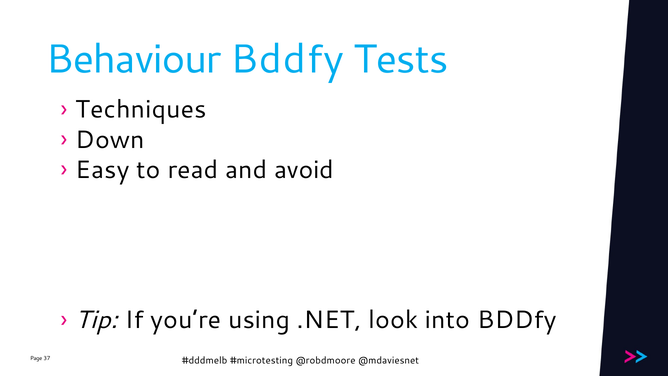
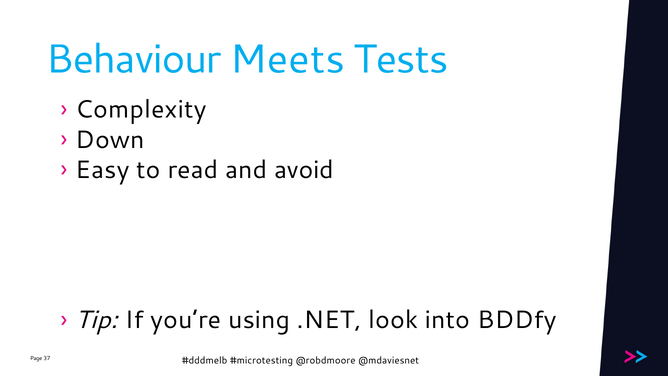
Behaviour Bddfy: Bddfy -> Meets (288, 60)
Techniques: Techniques -> Complexity (141, 110)
